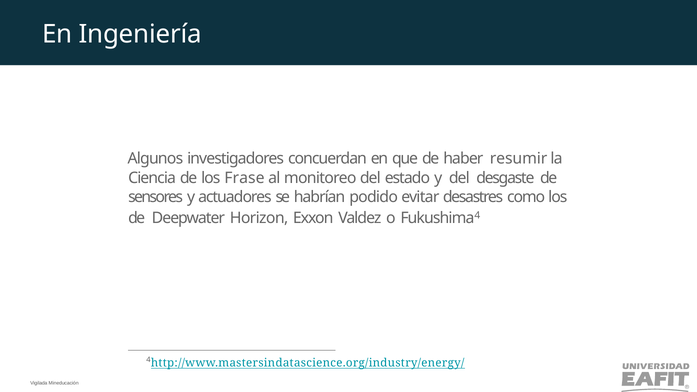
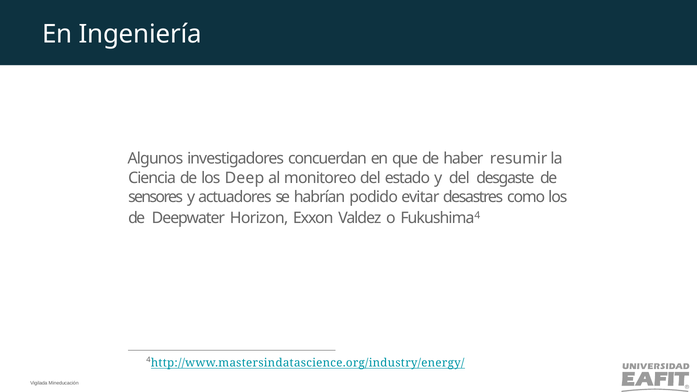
Frase: Frase -> Deep (244, 178)
